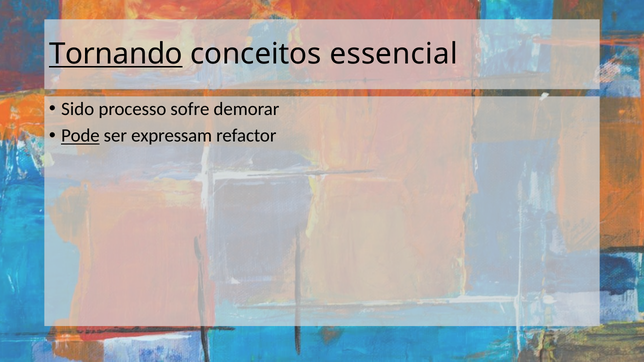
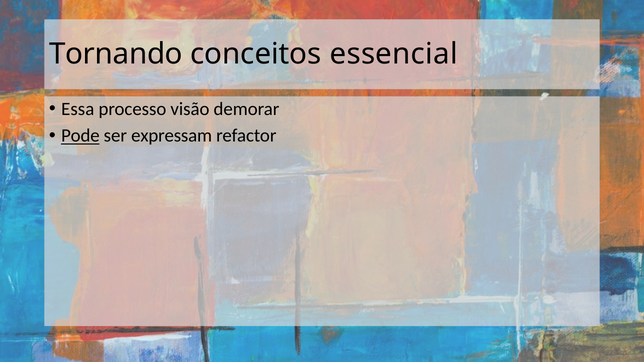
Tornando underline: present -> none (116, 54)
Sido: Sido -> Essa (78, 109)
sofre: sofre -> visão (190, 109)
